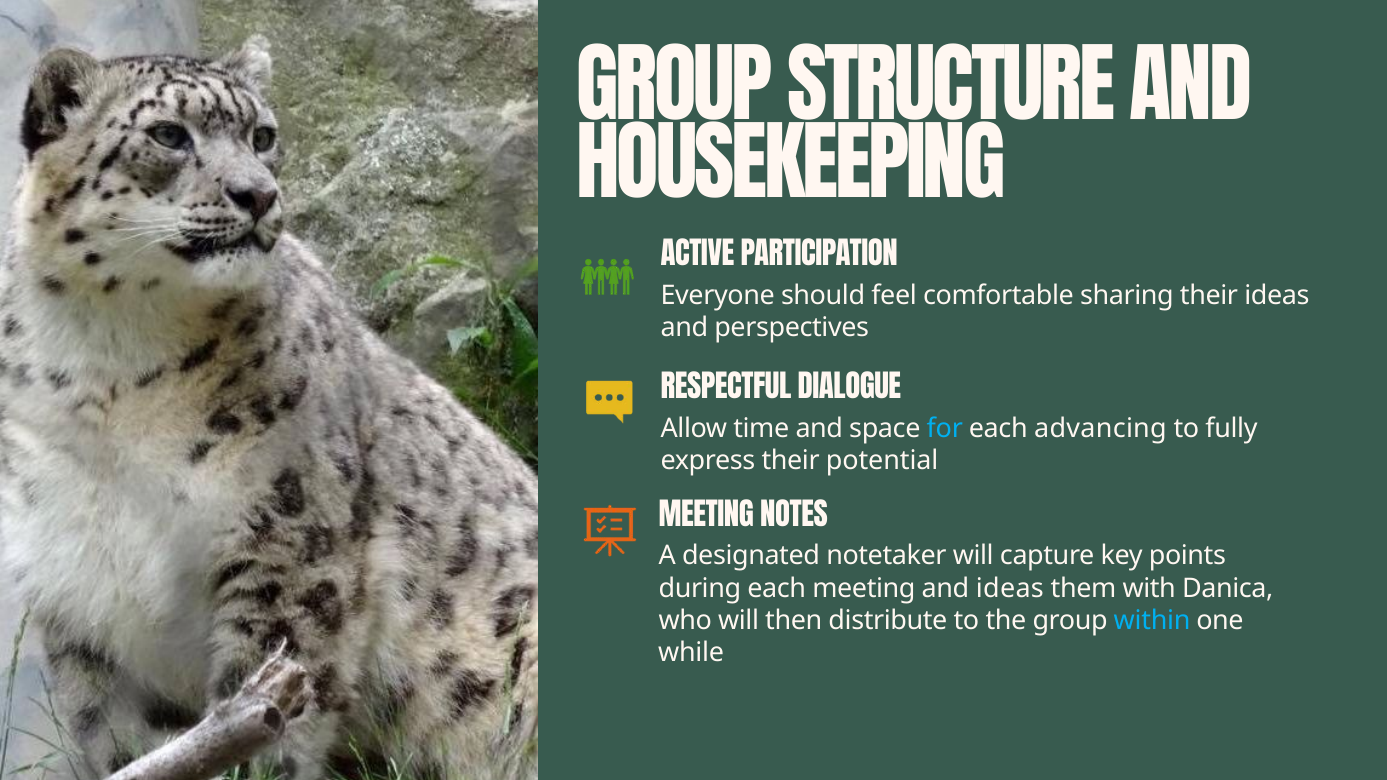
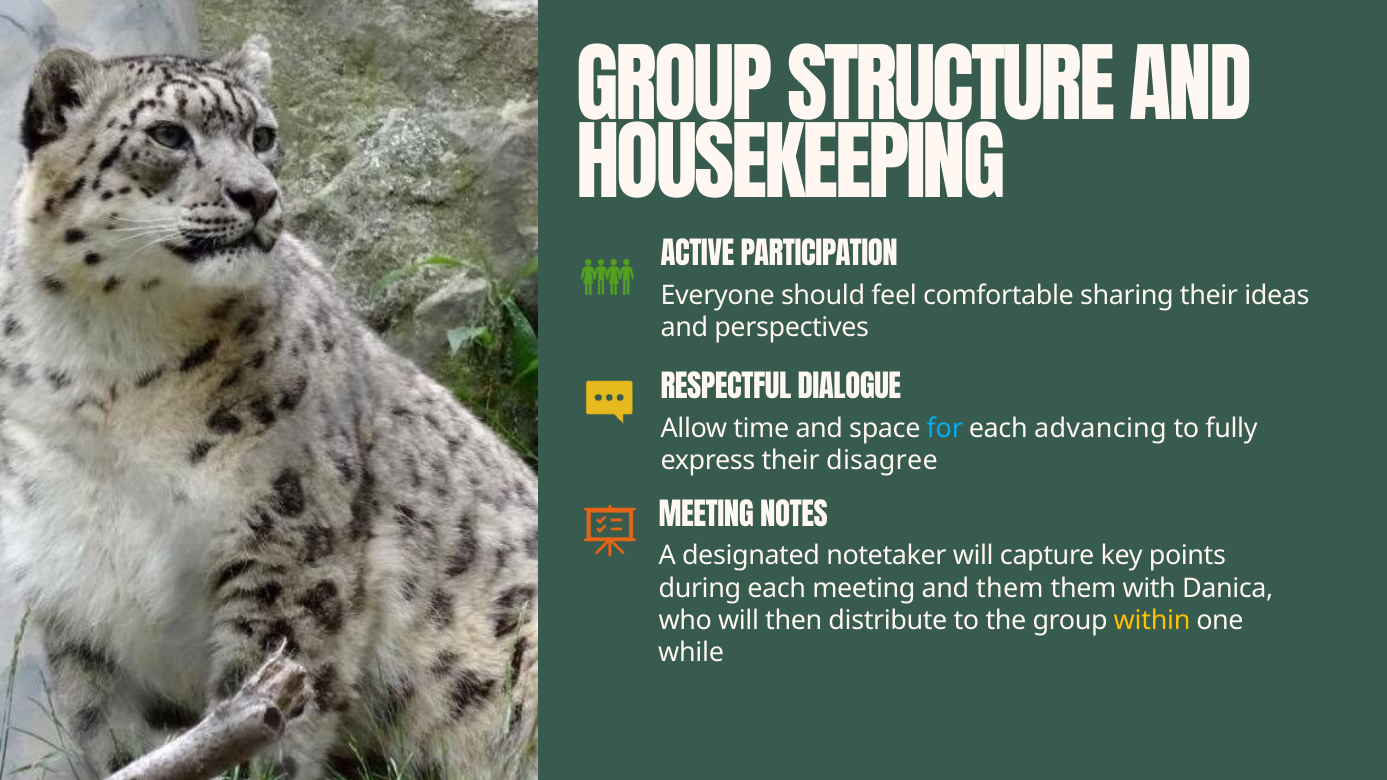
potential: potential -> disagree (882, 461)
and ideas: ideas -> them (1010, 588)
within colour: light blue -> yellow (1152, 621)
